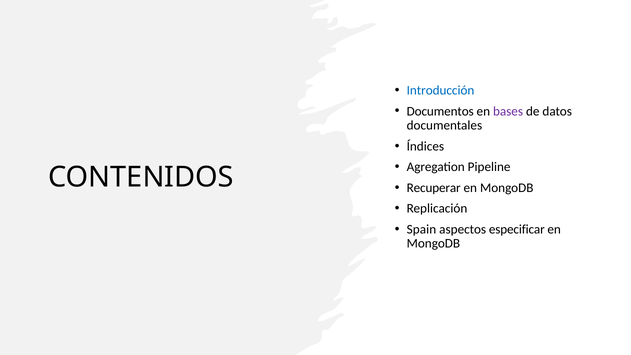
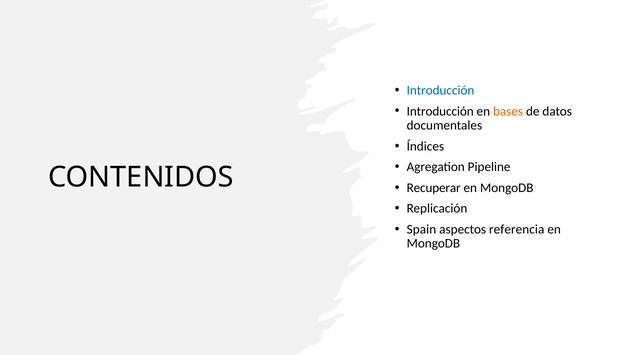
Documentos: Documentos -> Introducción (440, 111)
bases colour: purple -> orange (508, 111)
especificar: especificar -> referencia (517, 229)
